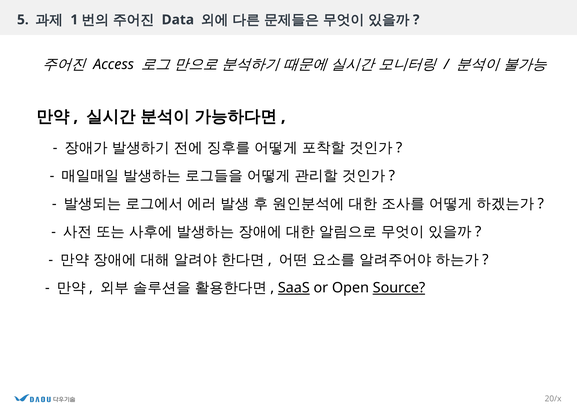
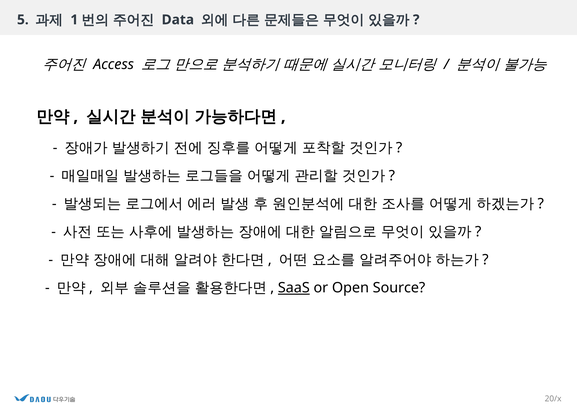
Source underline: present -> none (399, 288)
